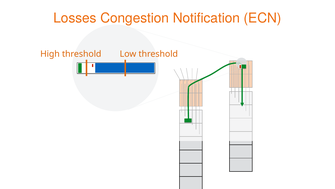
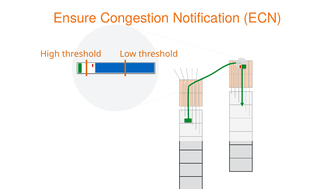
Losses: Losses -> Ensure (75, 18)
